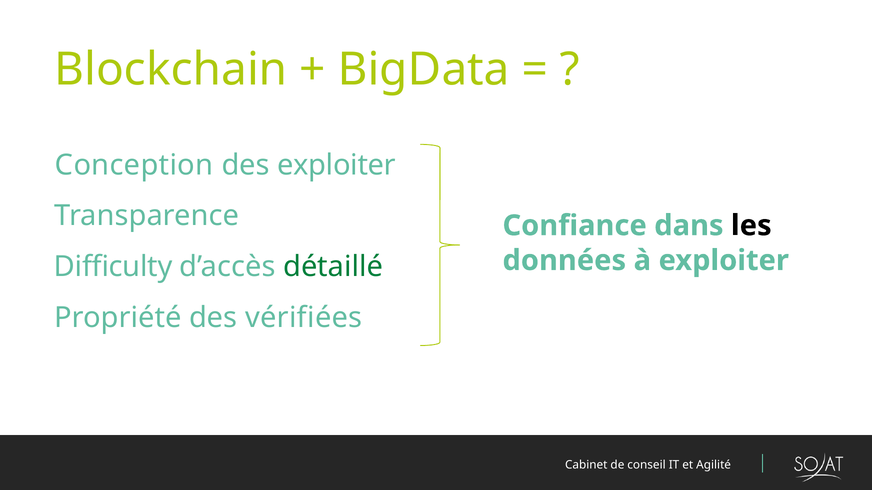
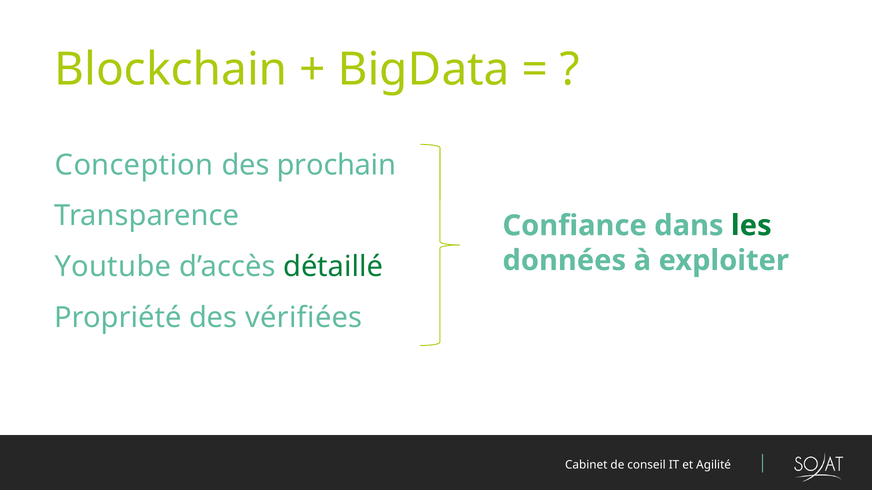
des exploiter: exploiter -> prochain (336, 165)
les colour: black -> green (751, 226)
Difficulty: Difficulty -> Youtube (113, 267)
